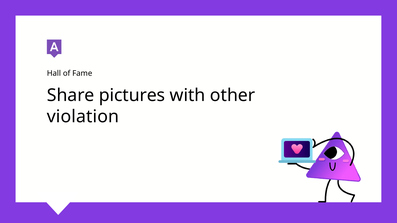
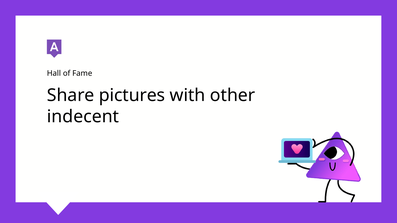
violation: violation -> indecent (83, 117)
